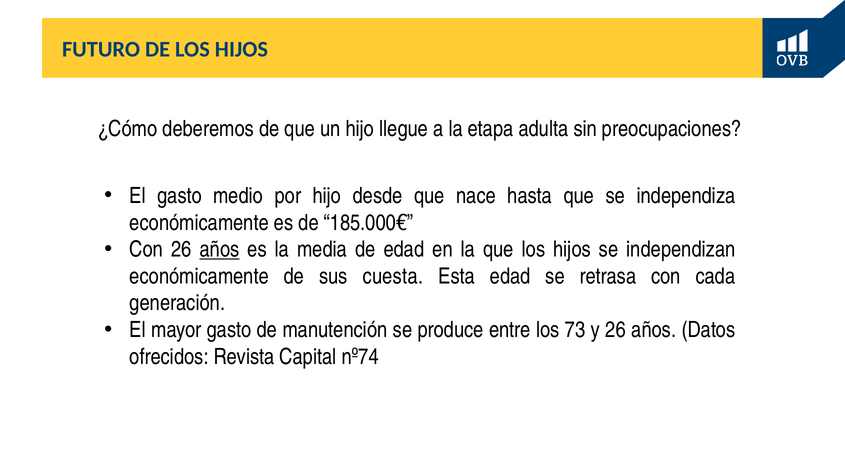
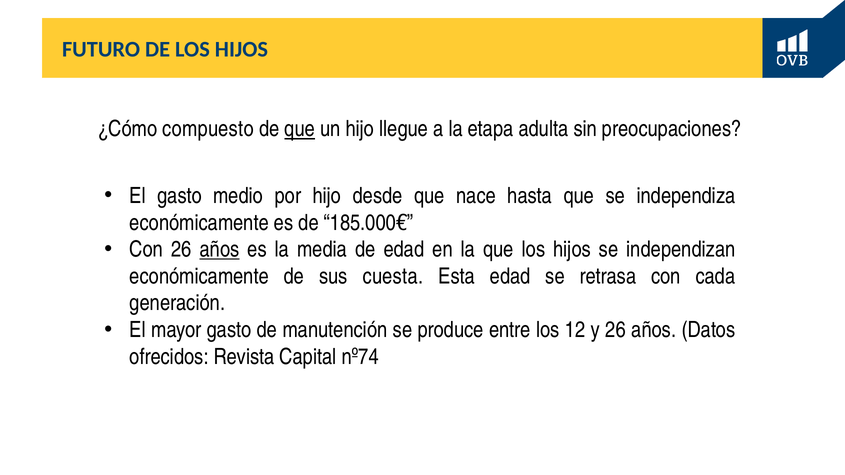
deberemos: deberemos -> compuesto (208, 129)
que underline: none -> present (300, 129)
73: 73 -> 12 (575, 330)
